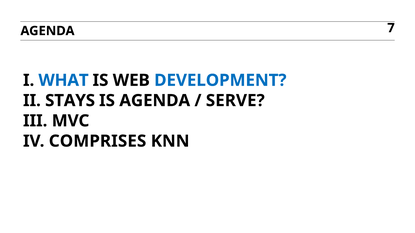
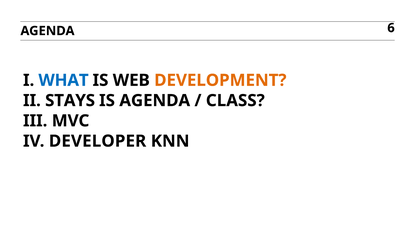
7: 7 -> 6 (391, 28)
DEVELOPMENT colour: blue -> orange (220, 80)
SERVE: SERVE -> CLASS (235, 101)
COMPRISES: COMPRISES -> DEVELOPER (98, 141)
